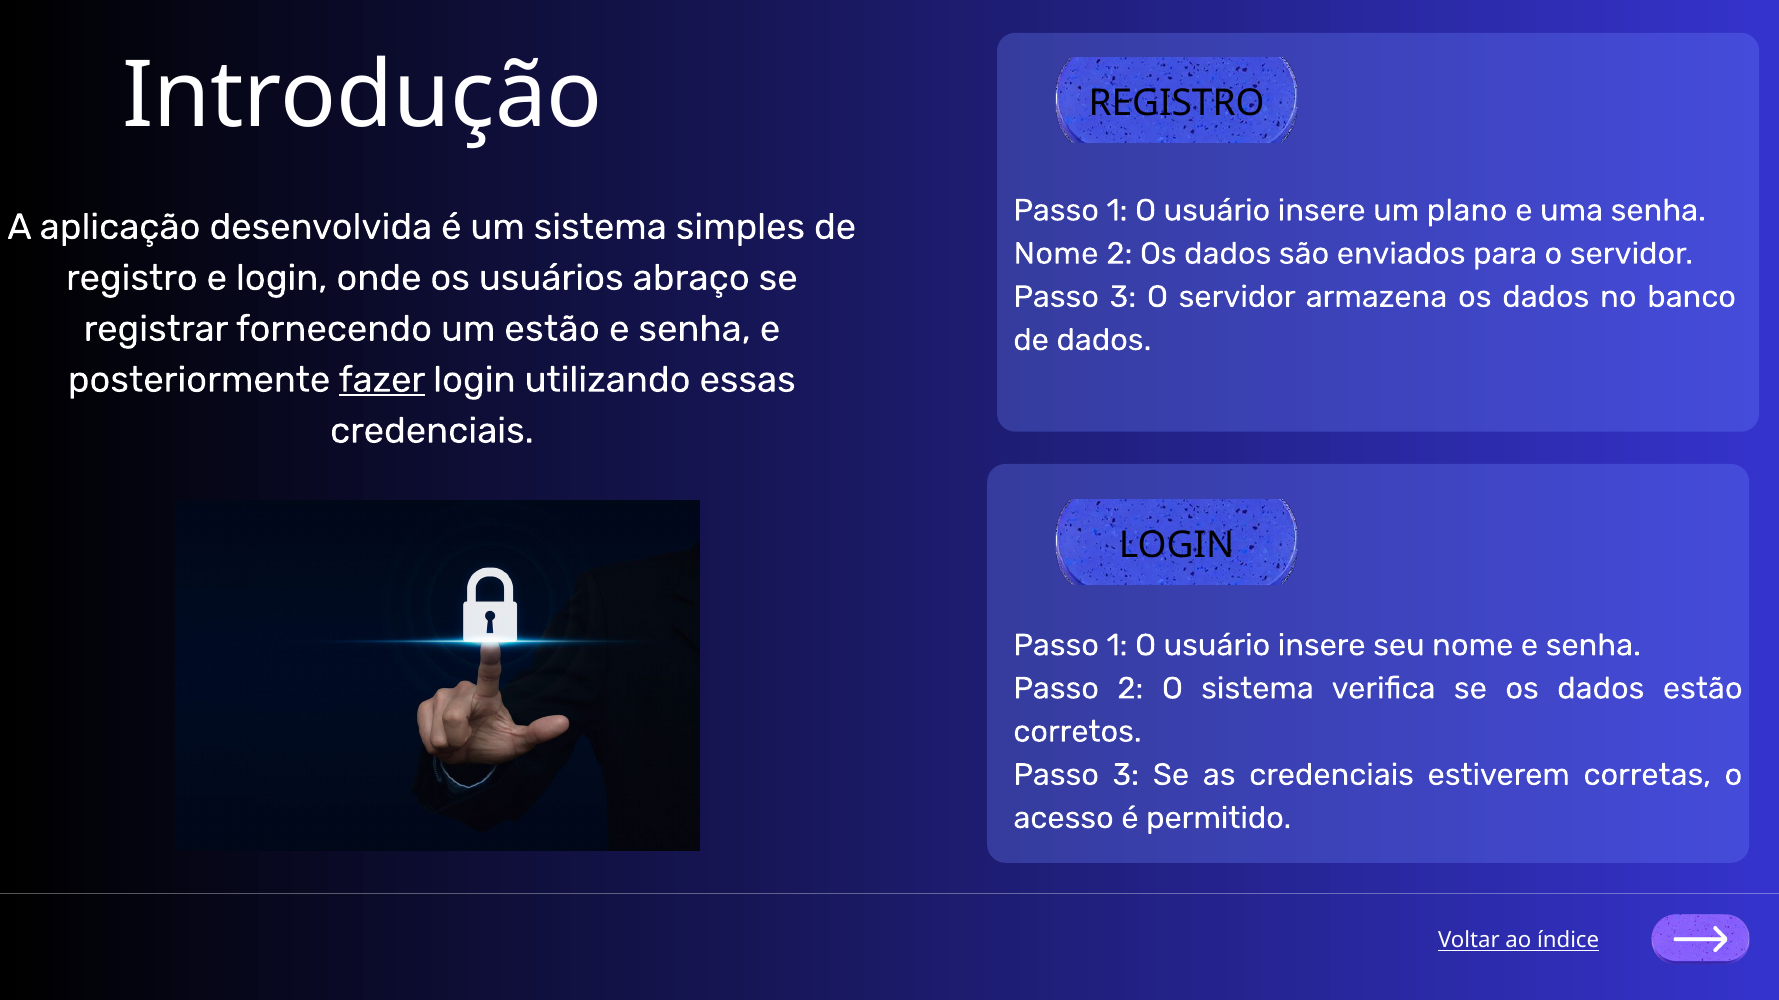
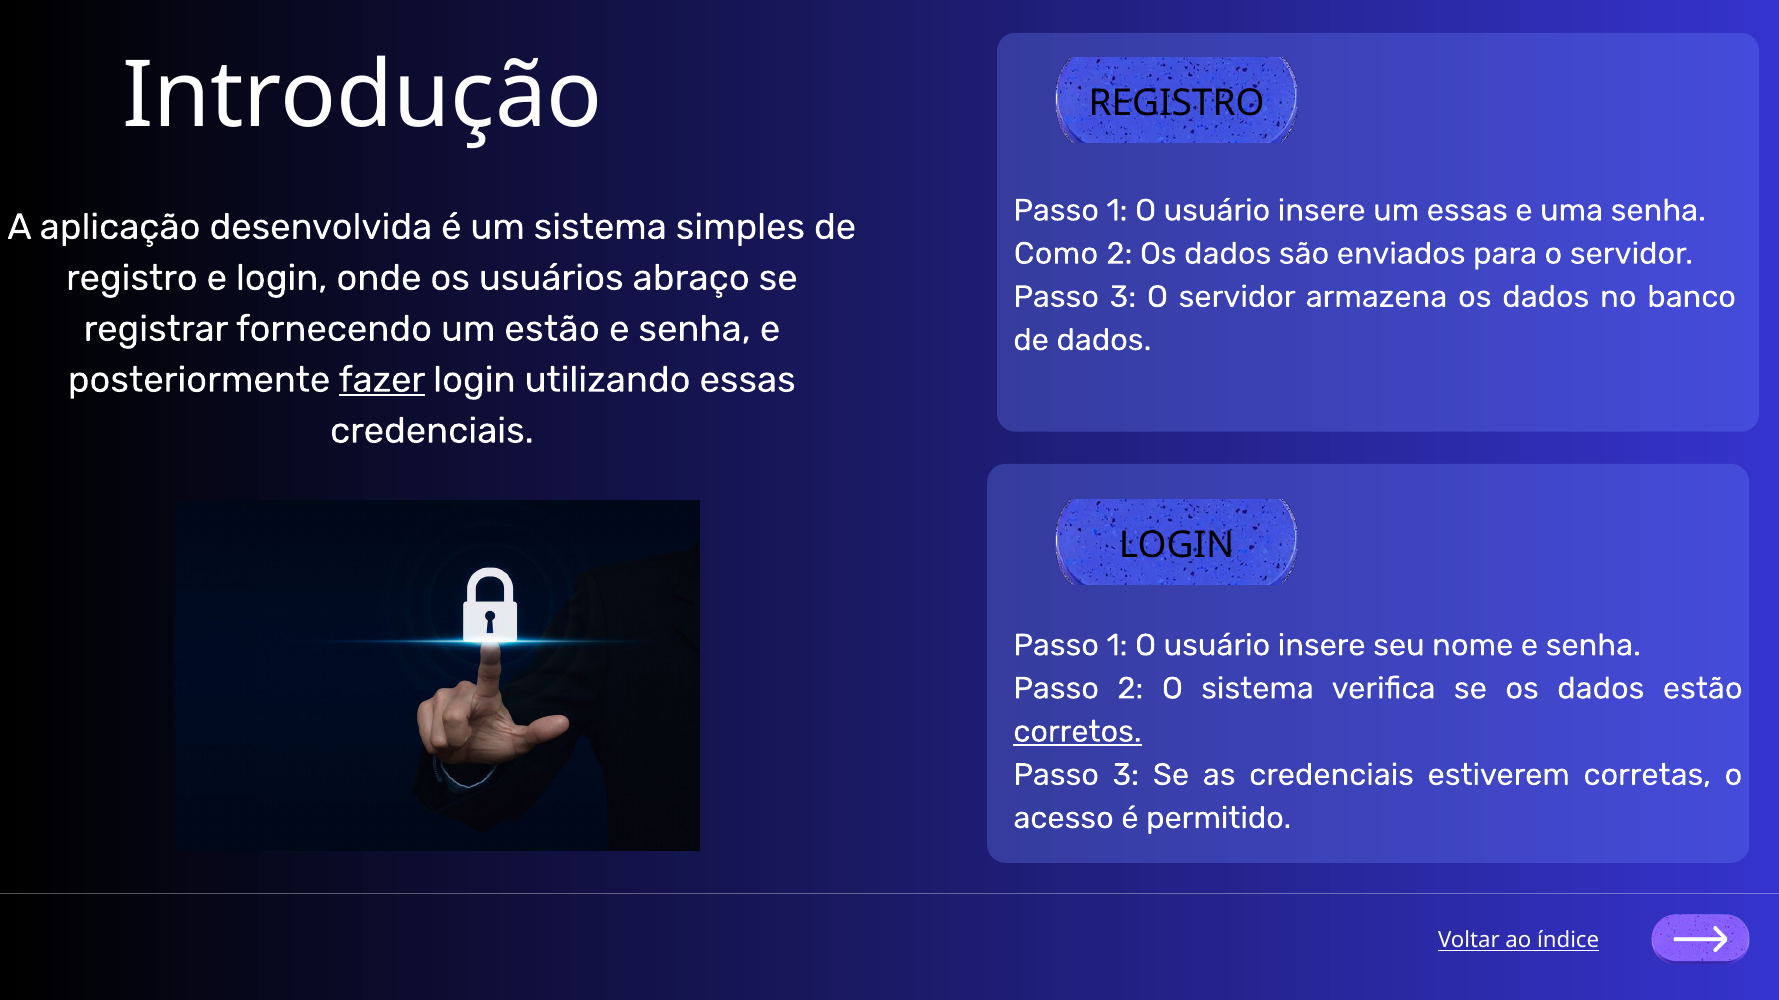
um plano: plano -> essas (1467, 210)
Nome: Nome -> Como (1056, 254)
corretos underline: none -> present (1077, 732)
